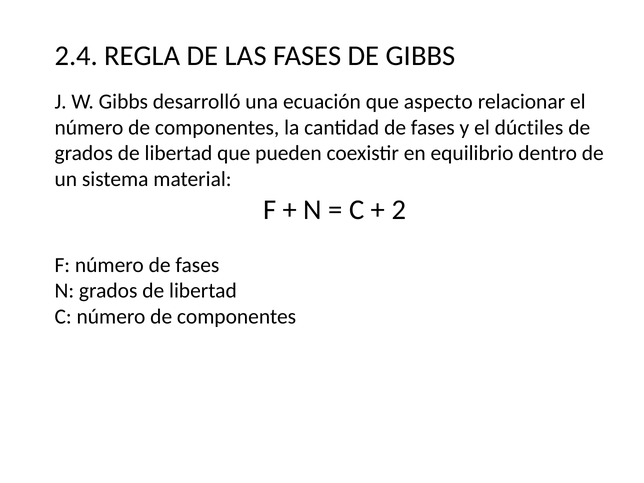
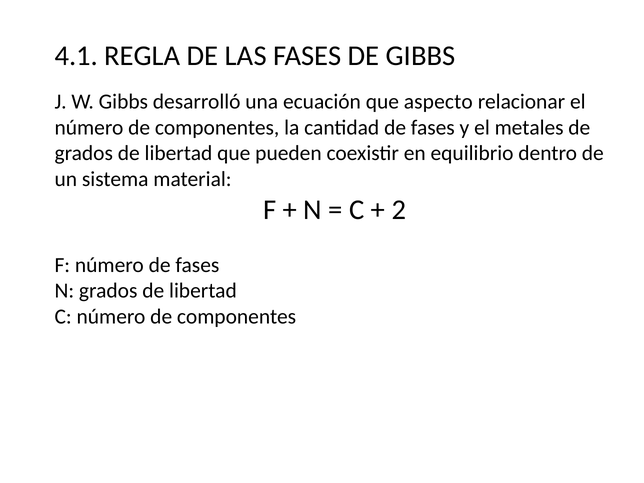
2.4: 2.4 -> 4.1 (76, 56)
dúctiles: dúctiles -> metales (529, 128)
